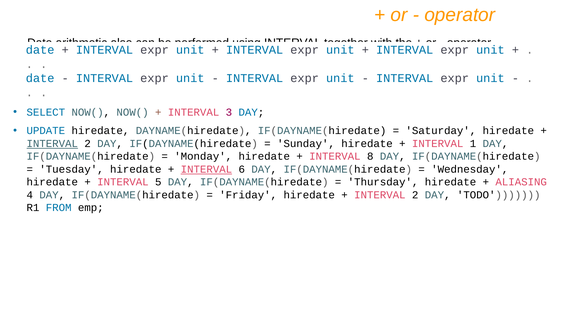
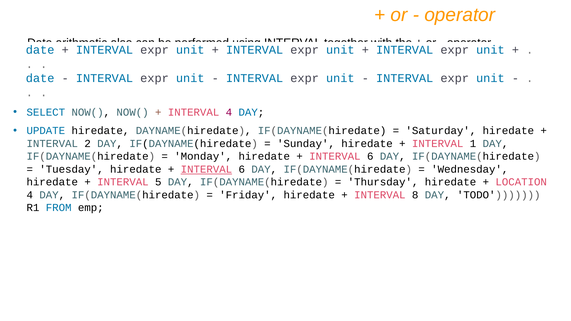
INTERVAL 3: 3 -> 4 (229, 112)
INTERVAL underline: present -> none (52, 144)
8: 8 -> 6 (370, 157)
ALIASING: ALIASING -> LOCATION (521, 182)
2: 2 -> 8 (415, 195)
